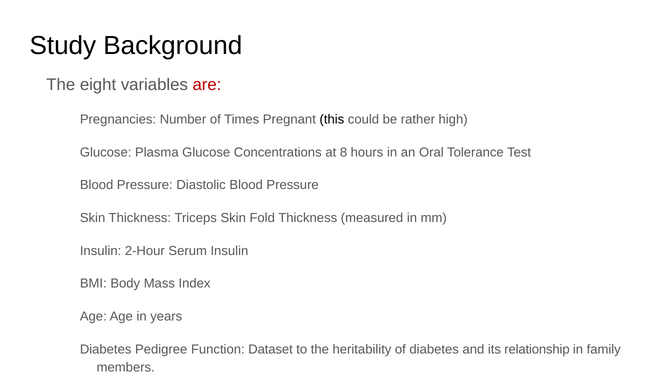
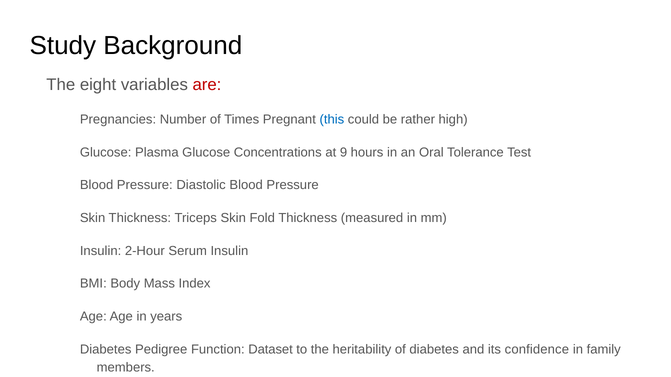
this colour: black -> blue (332, 120)
8: 8 -> 9 (344, 152)
relationship: relationship -> confidence (537, 350)
